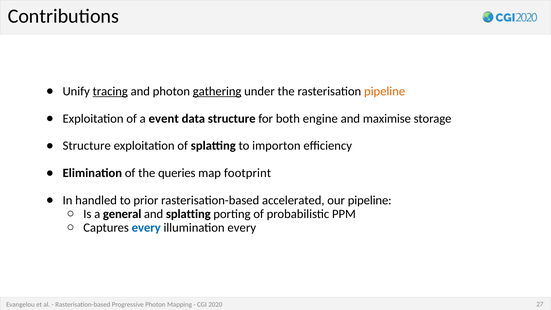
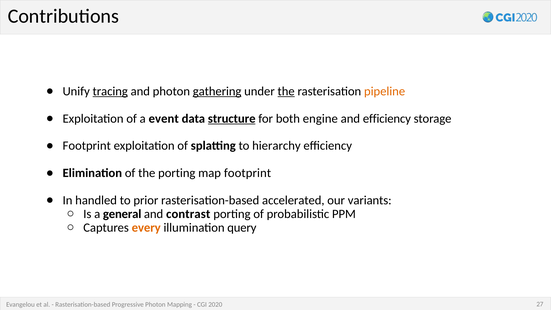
the underline: none -> present (286, 91)
structure underline: none -> present (232, 119)
and maximise: maximise -> efficiency (387, 119)
Structure: Structure -> Footprint (87, 146)
importon: importon -> hierarchy (276, 146)
the queries: queries -> porting (177, 173)
our pipeline: pipeline -> variants (370, 200)
and splatting: splatting -> contrast (188, 214)
every colour: blue -> orange (146, 228)
illumination every: every -> query (242, 228)
